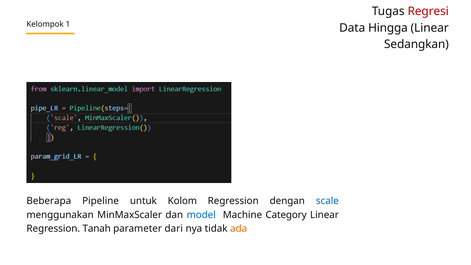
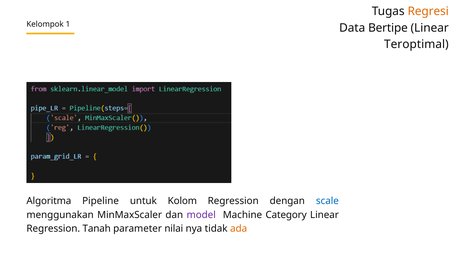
Regresi colour: red -> orange (428, 11)
Hingga: Hingga -> Bertipe (388, 28)
Sedangkan: Sedangkan -> Teroptimal (416, 44)
Beberapa: Beberapa -> Algoritma (49, 201)
model colour: blue -> purple (201, 215)
dari: dari -> nilai (174, 228)
